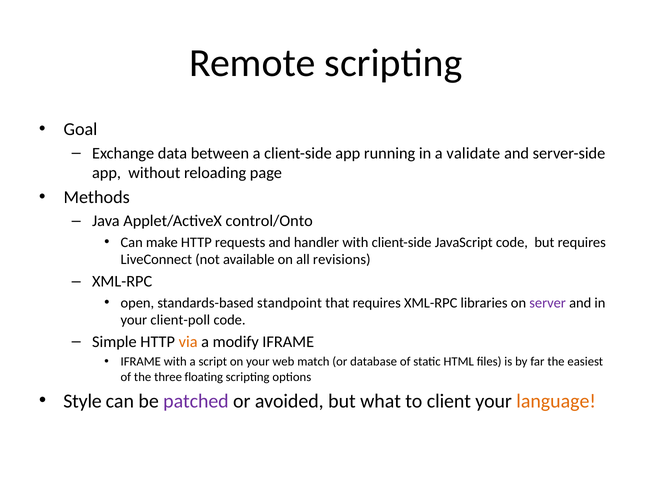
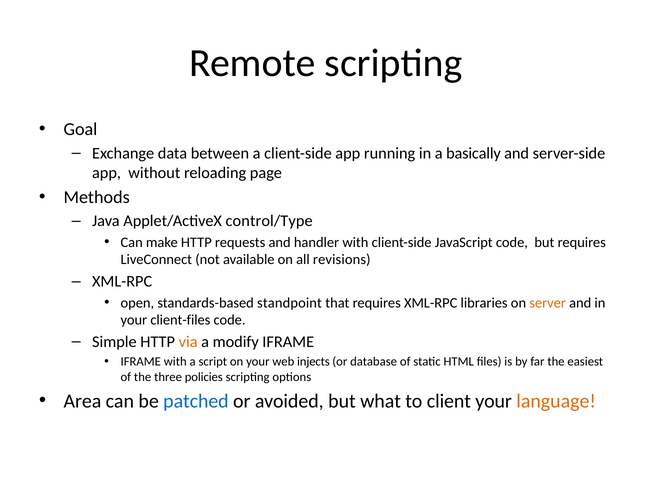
validate: validate -> basically (473, 153)
control/Onto: control/Onto -> control/Type (269, 221)
server colour: purple -> orange (548, 303)
client-poll: client-poll -> client-files (180, 320)
match: match -> injects (313, 362)
floating: floating -> policies (204, 377)
Style: Style -> Area (82, 401)
patched colour: purple -> blue (196, 401)
